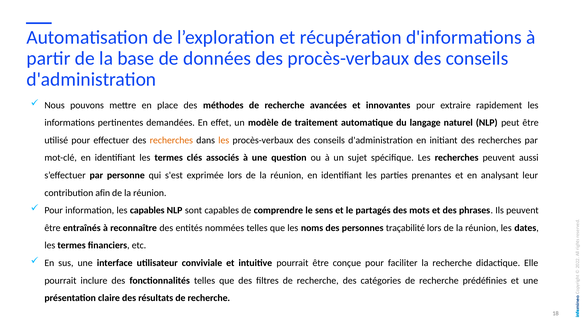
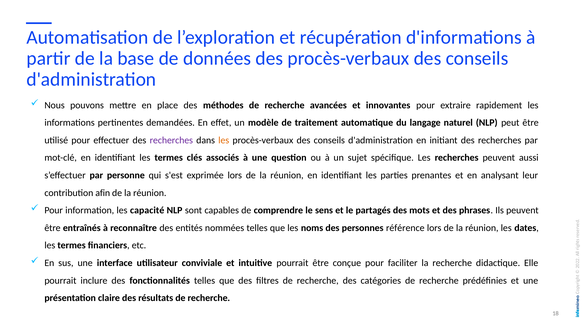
recherches colour: orange -> purple (171, 140)
les capables: capables -> capacité (147, 210)
traçabilité: traçabilité -> référence (405, 228)
